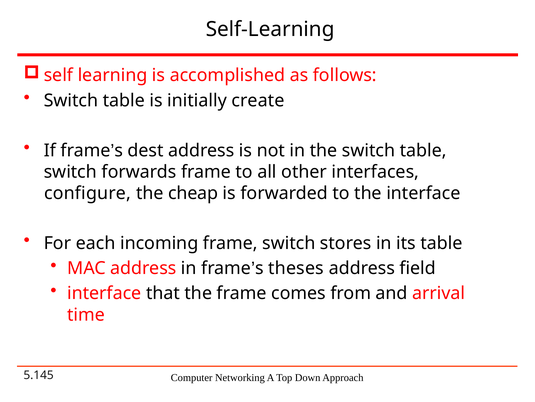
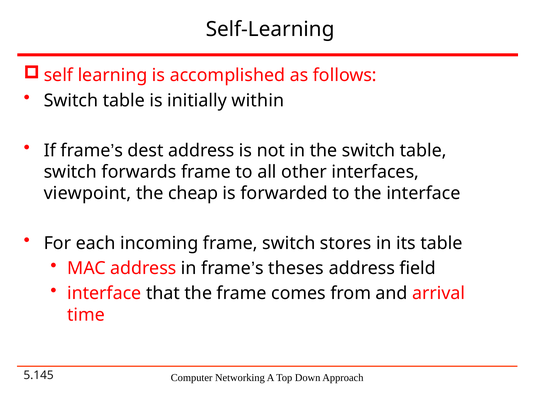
create: create -> within (258, 100)
configure: configure -> viewpoint (88, 193)
